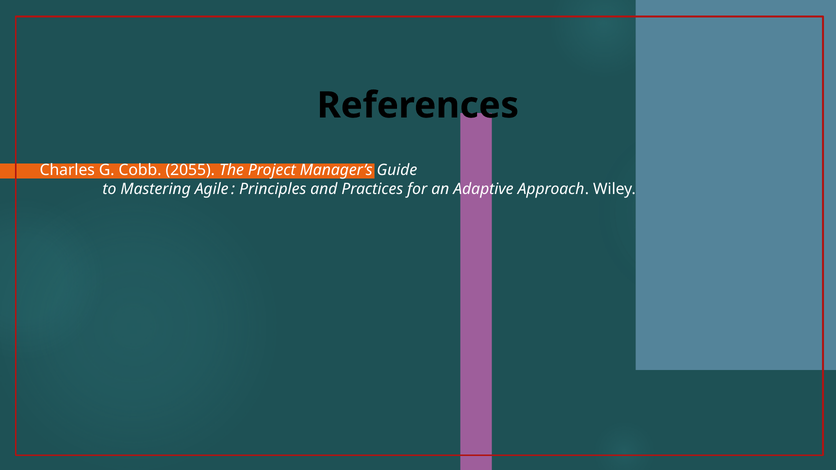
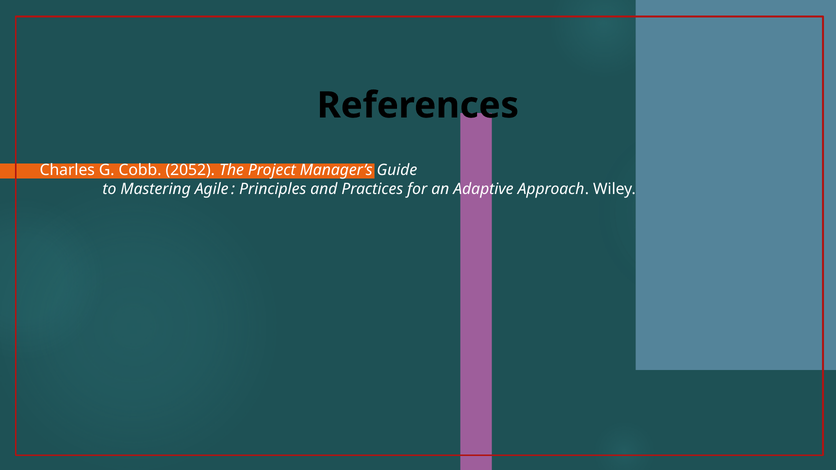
2055: 2055 -> 2052 (190, 170)
